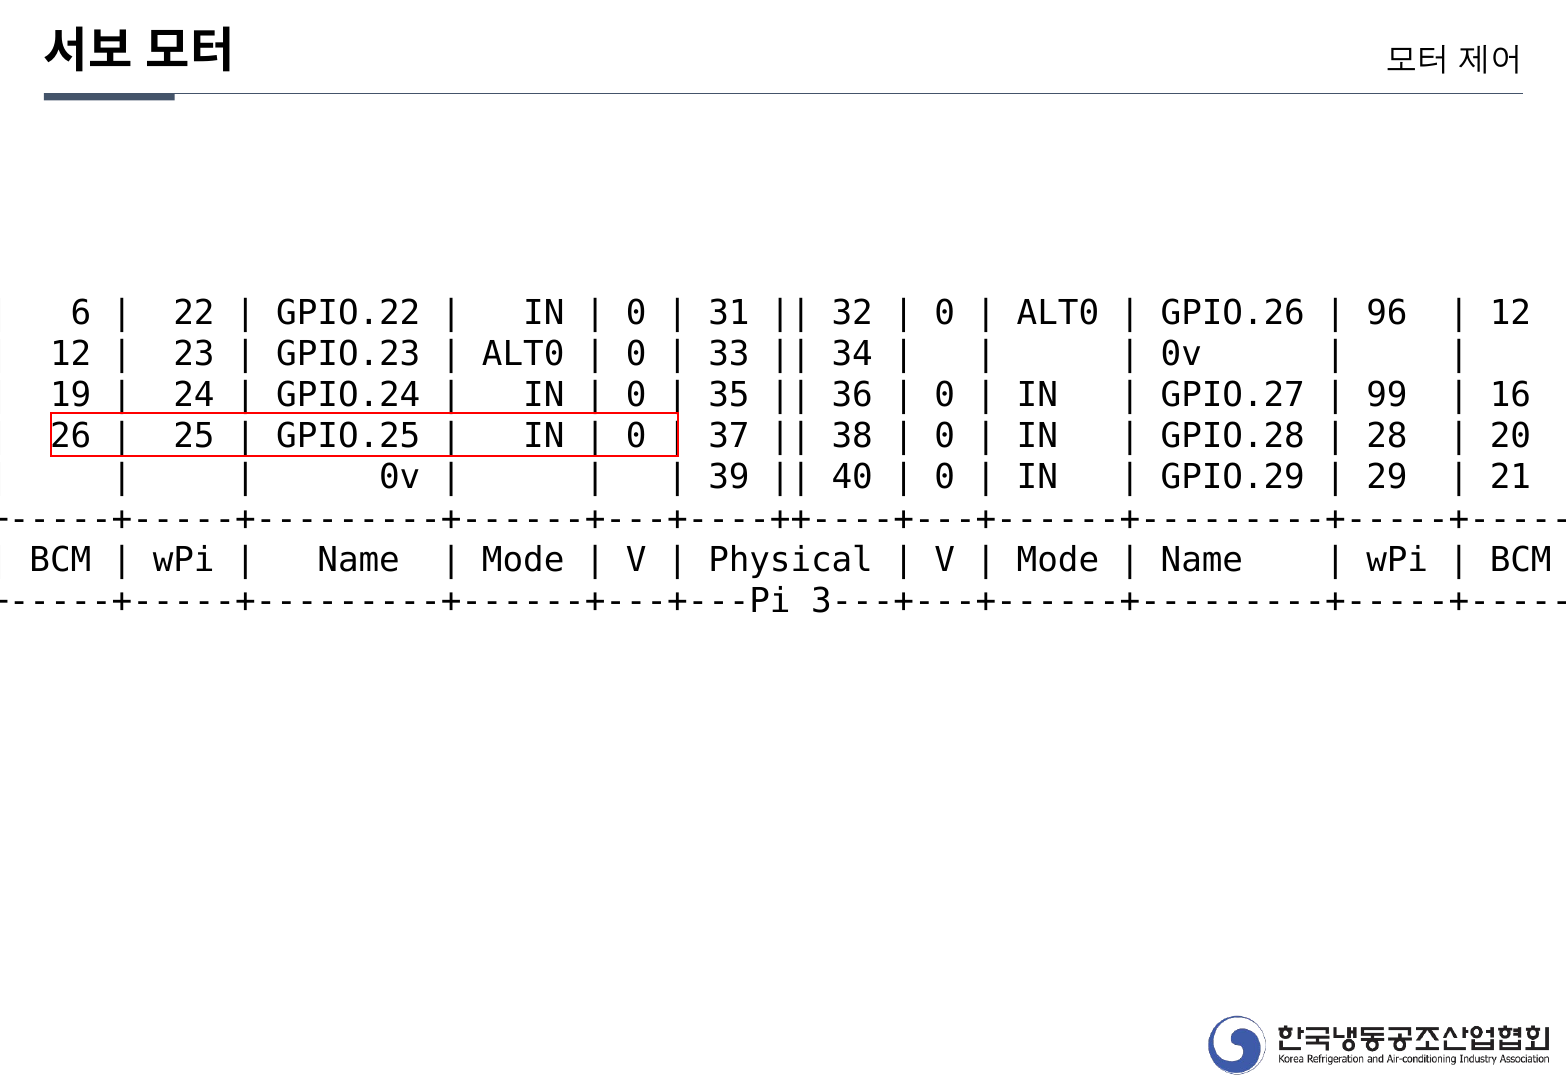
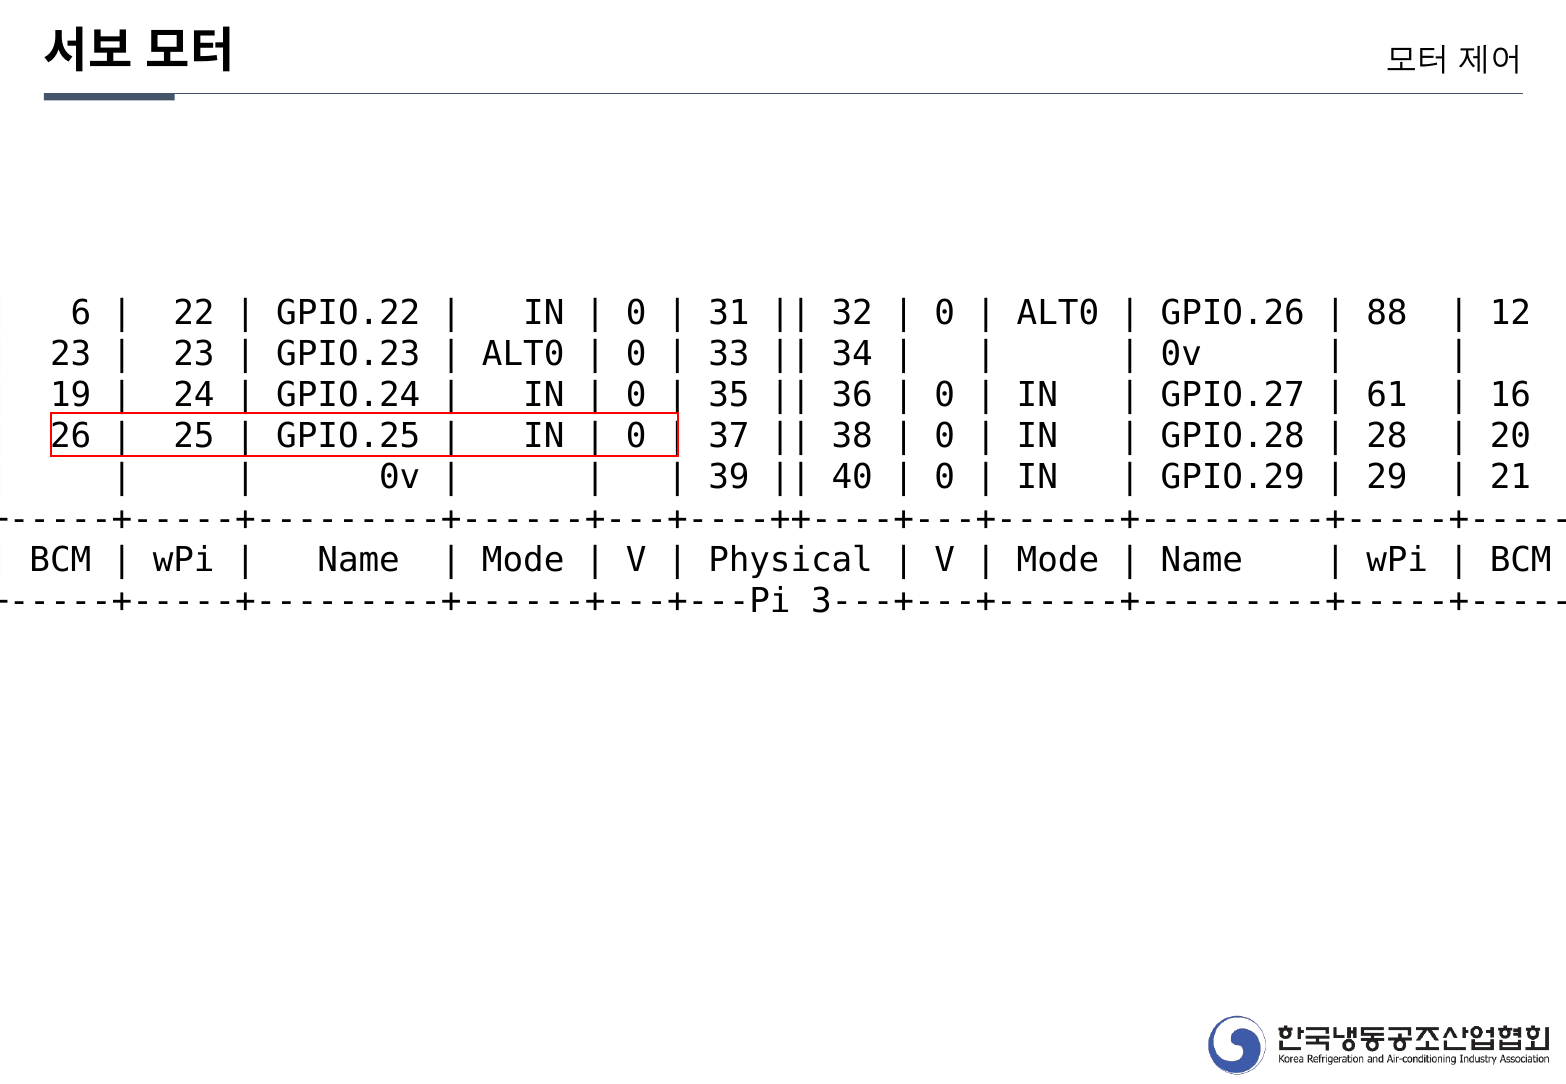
96: 96 -> 88 (1387, 313)
12: 12 -> 23 (71, 354)
99: 99 -> 61 (1387, 395)
